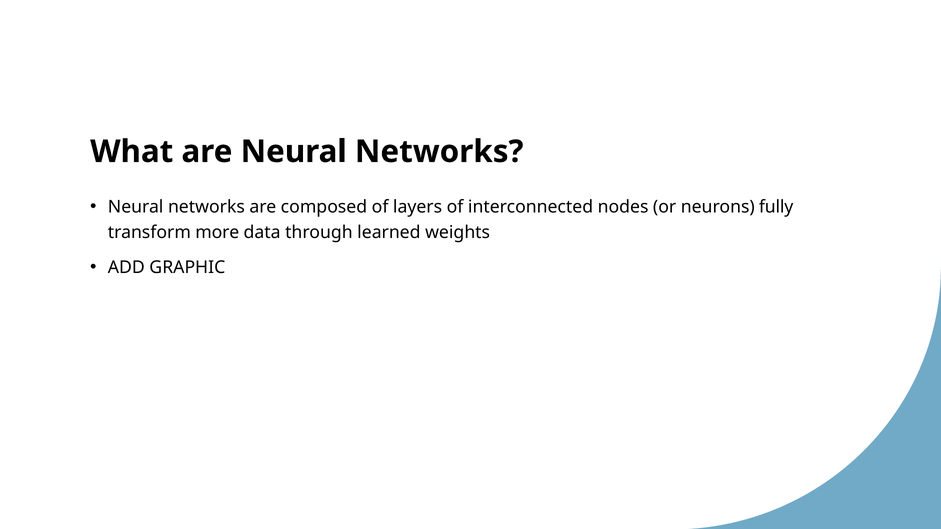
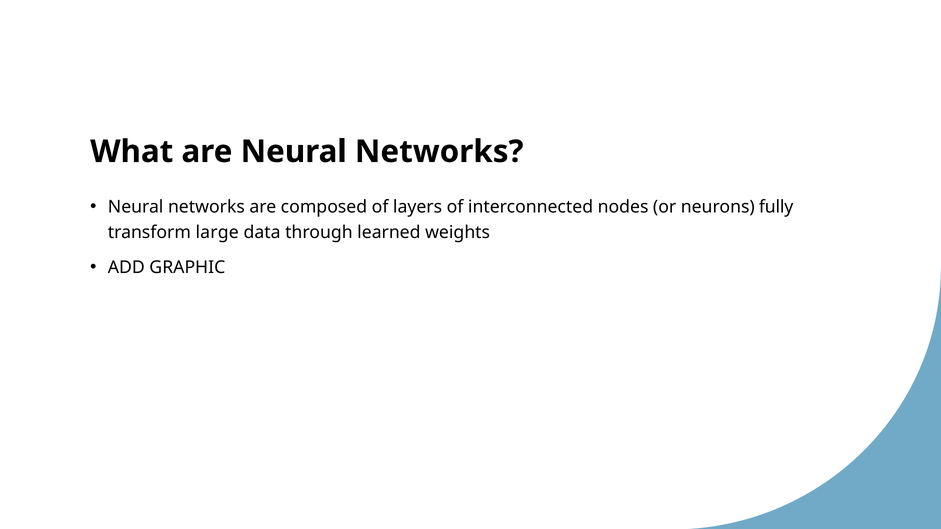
more: more -> large (217, 232)
